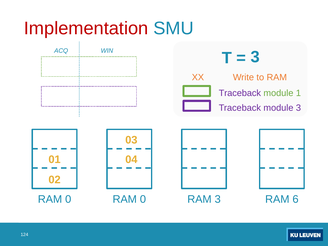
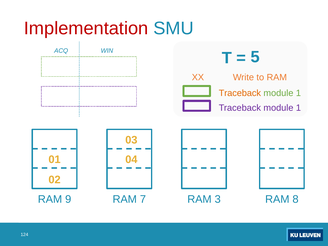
3: 3 -> 5 (255, 57)
Traceback colour: purple -> orange (240, 93)
3: 3 -> 1 (298, 108)
0: 0 -> 9 (68, 199)
0: 0 -> 7 (143, 199)
6: 6 -> 8 (296, 199)
